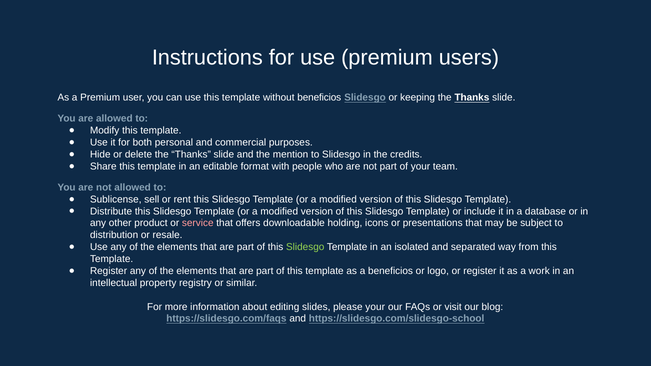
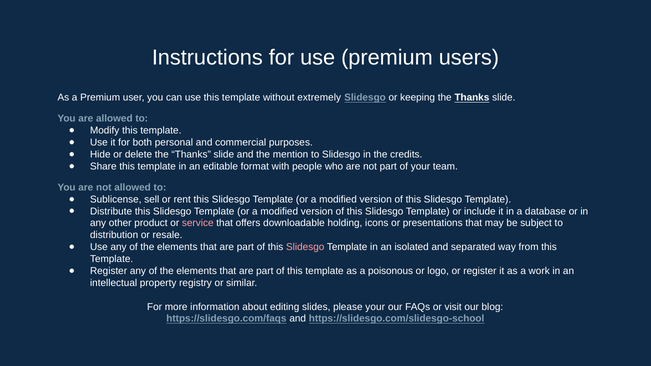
without beneficios: beneficios -> extremely (319, 98)
Slidesgo colour: light green -> pink (305, 247)
a beneficios: beneficios -> poisonous (391, 271)
